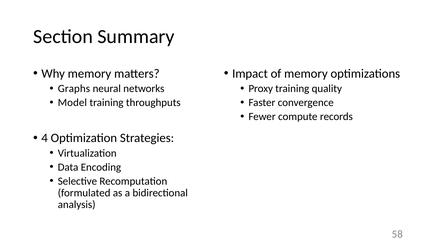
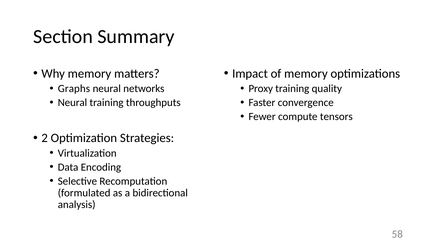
Model: Model -> Neural (72, 103)
records: records -> tensors (336, 117)
4: 4 -> 2 (45, 138)
